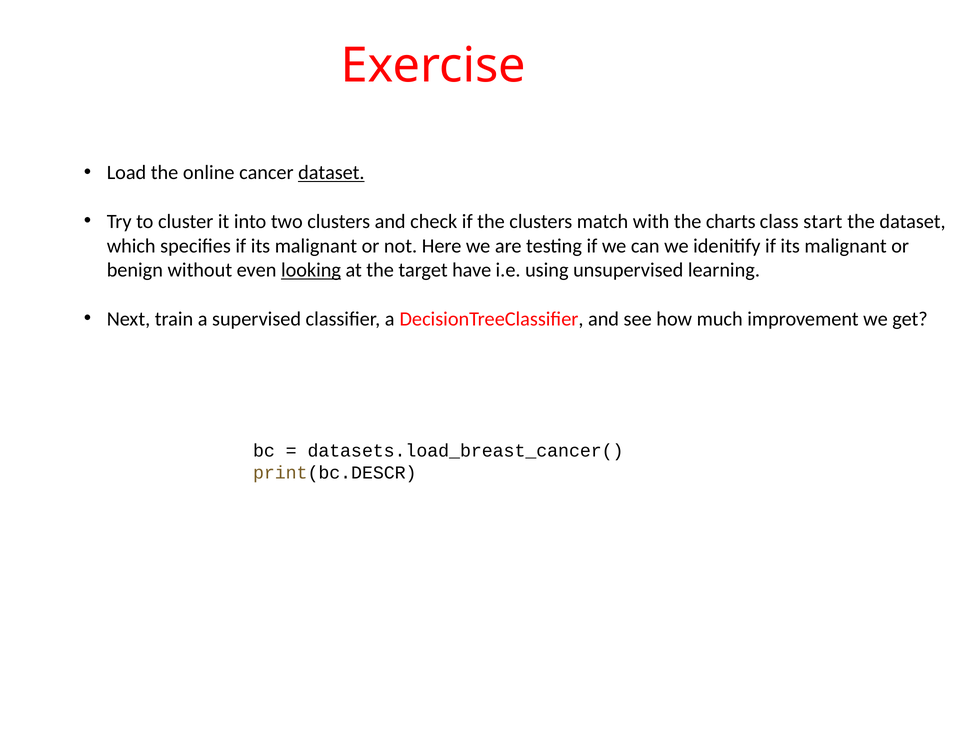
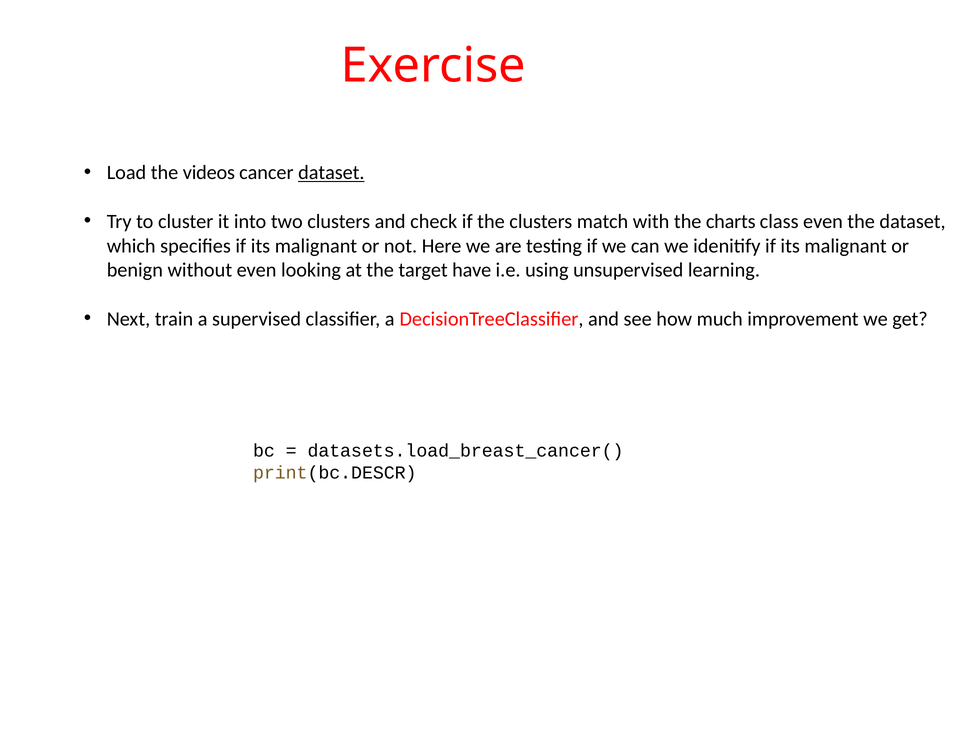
online: online -> videos (209, 173)
class start: start -> even (823, 221)
looking underline: present -> none (311, 270)
